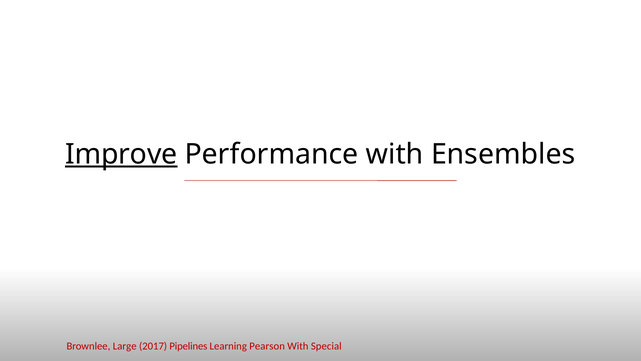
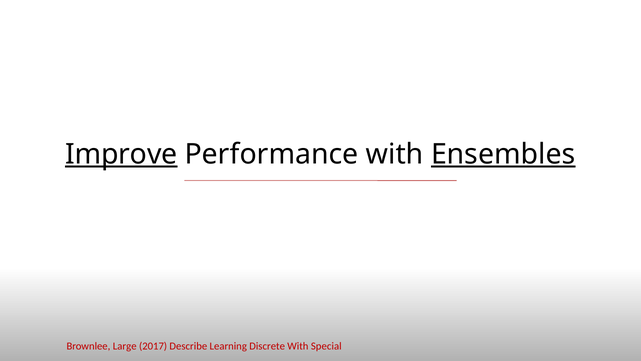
Ensembles underline: none -> present (503, 154)
Pipelines: Pipelines -> Describe (188, 346)
Pearson: Pearson -> Discrete (267, 346)
